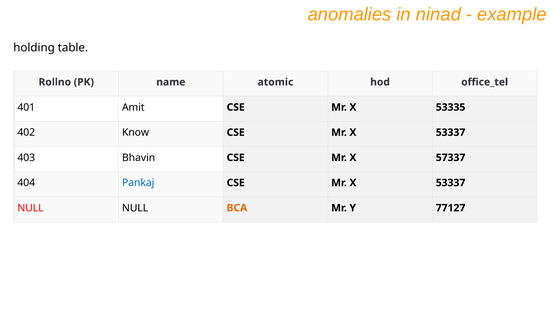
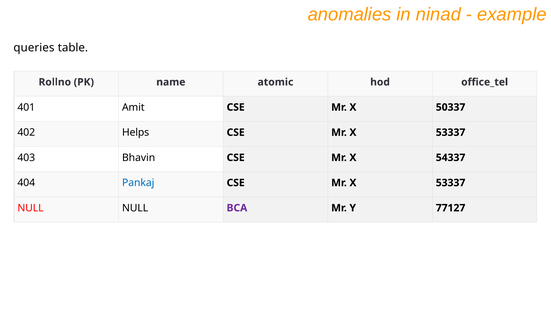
holding: holding -> queries (34, 48)
53335: 53335 -> 50337 (451, 107)
Know: Know -> Helps (136, 132)
57337: 57337 -> 54337 (451, 158)
BCA colour: orange -> purple (237, 208)
